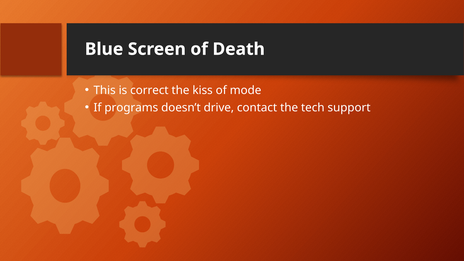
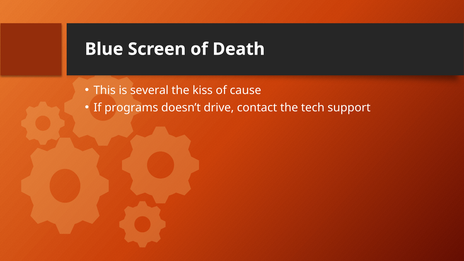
correct: correct -> several (149, 90)
mode: mode -> cause (246, 90)
